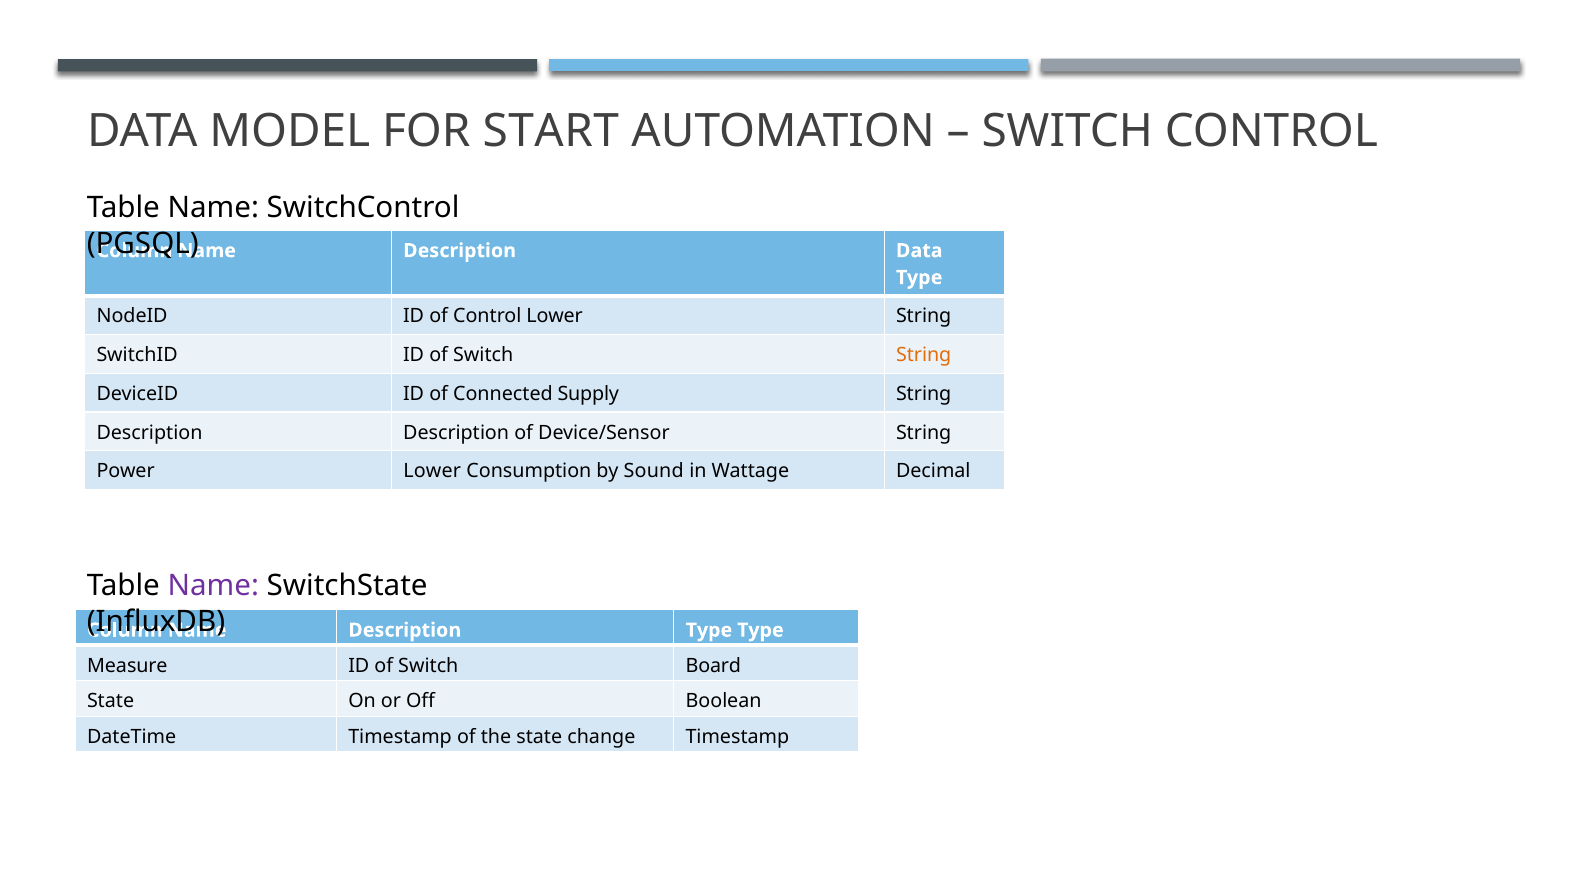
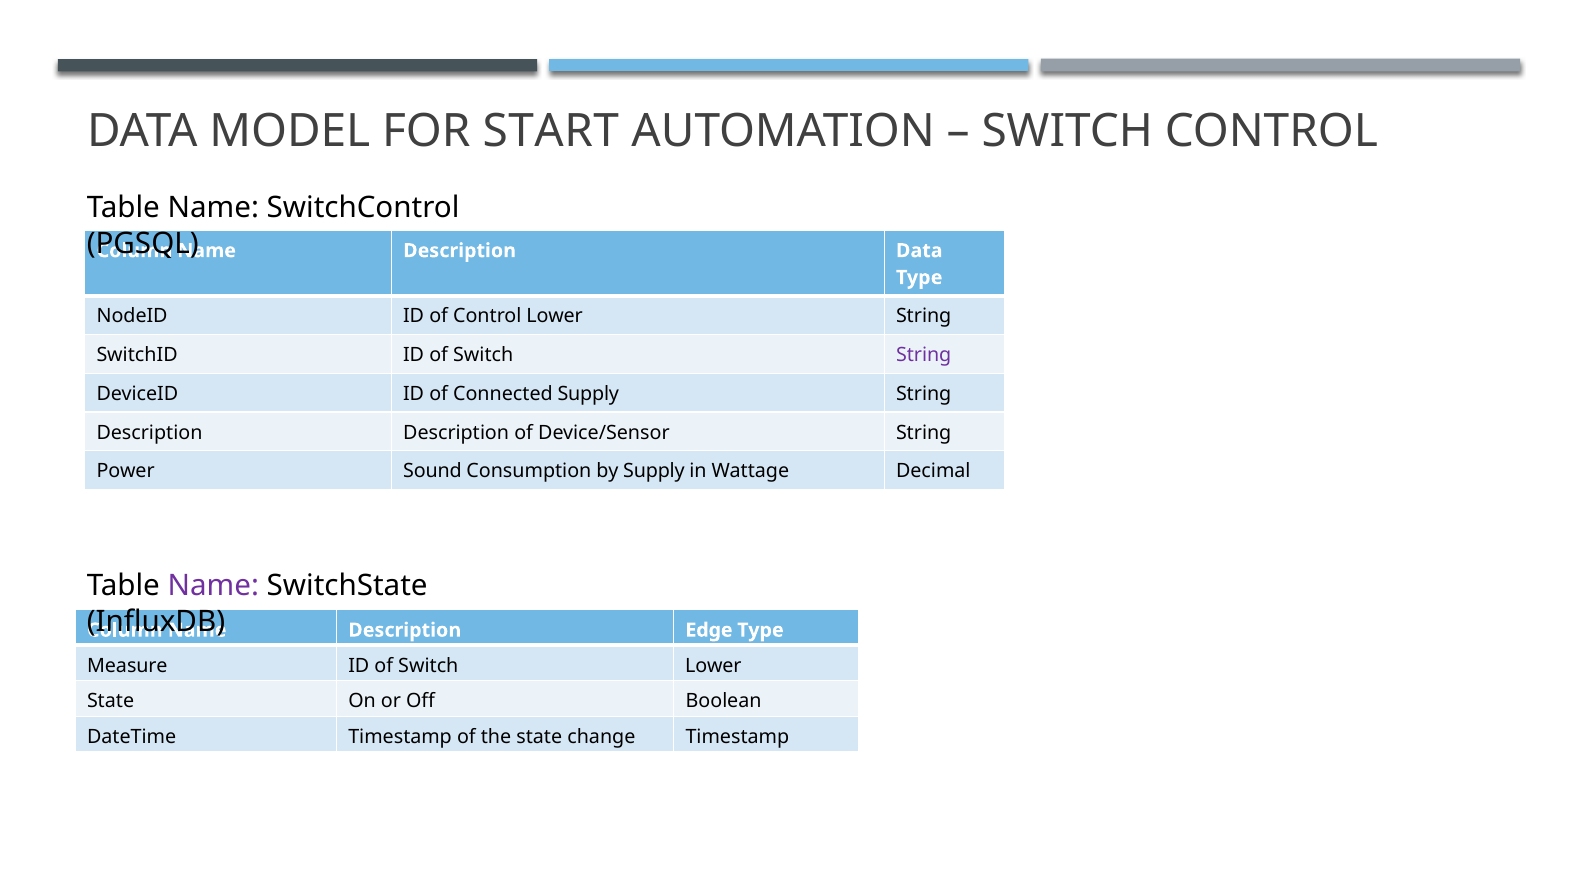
String colour: orange -> purple (924, 355)
Power Lower: Lower -> Sound (432, 471)
by Sound: Sound -> Supply (654, 471)
Description Type: Type -> Edge (709, 630)
Switch Board: Board -> Lower (713, 665)
